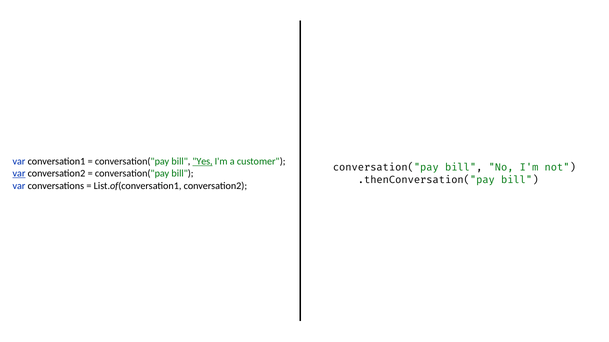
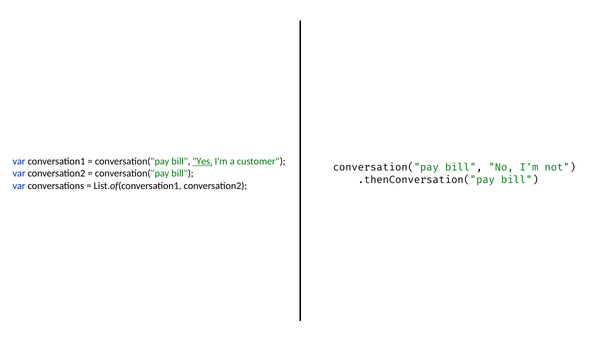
var underline: present -> none (19, 174)
